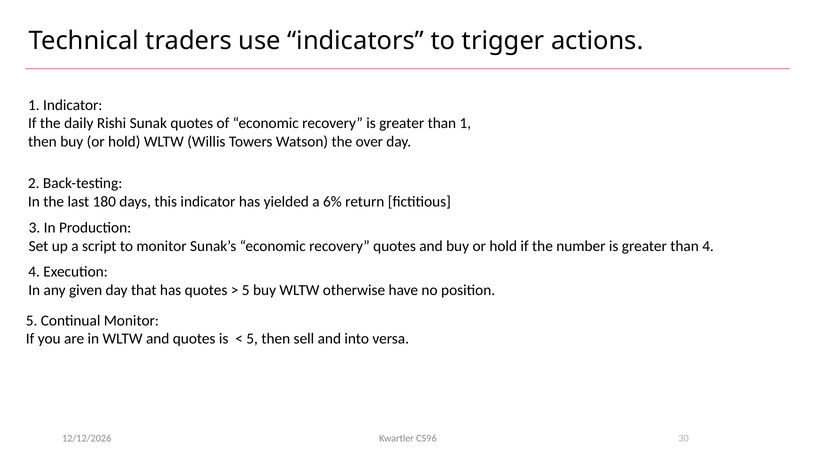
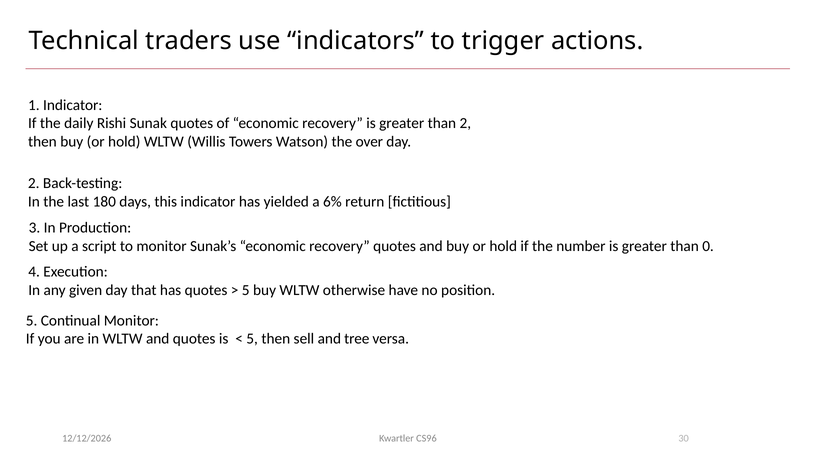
than 1: 1 -> 2 (465, 123)
than 4: 4 -> 0 (708, 246)
into: into -> tree (357, 339)
